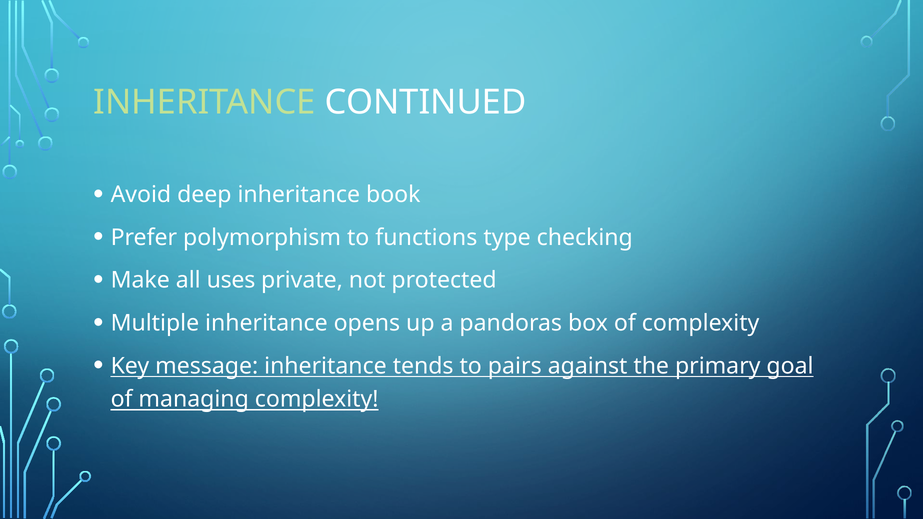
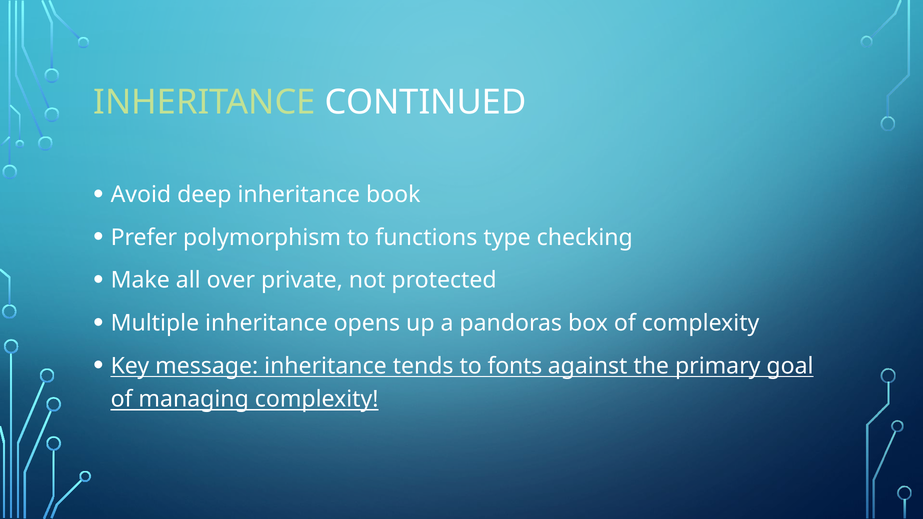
uses: uses -> over (231, 280)
pairs: pairs -> fonts (515, 366)
